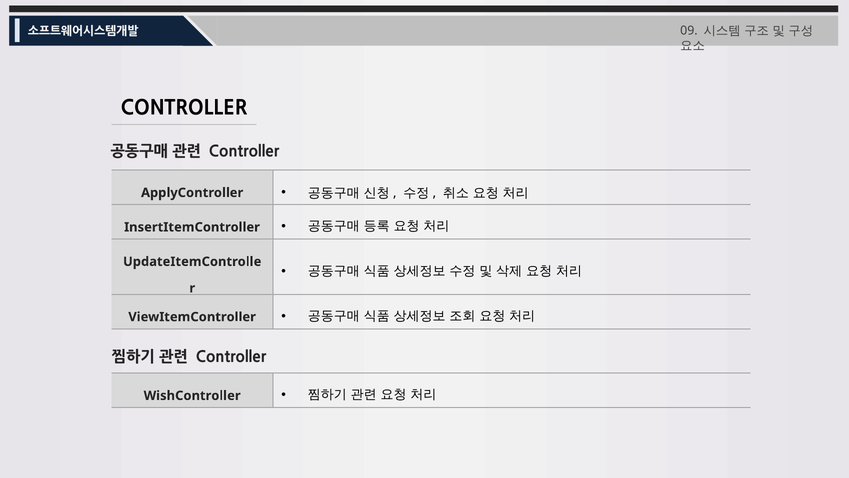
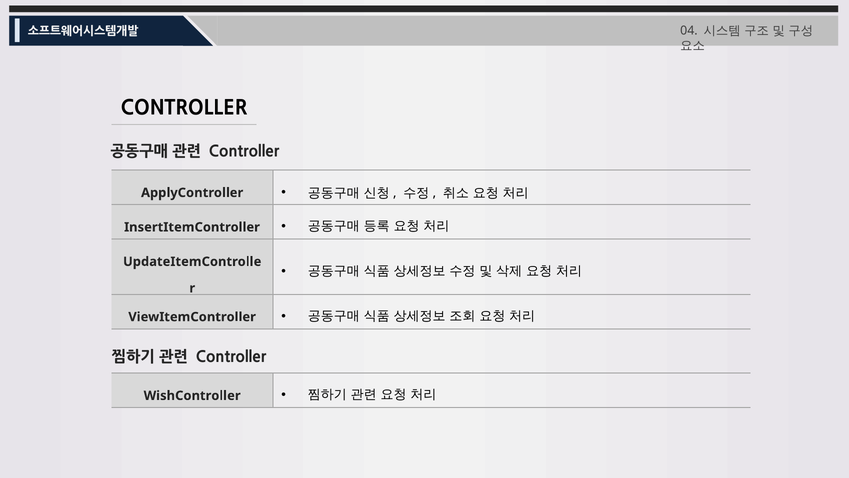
09: 09 -> 04 (689, 31)
